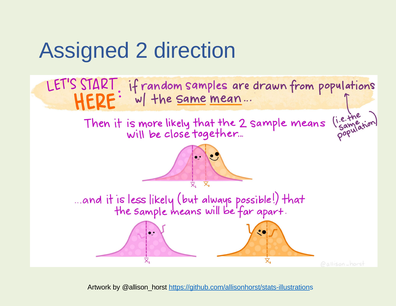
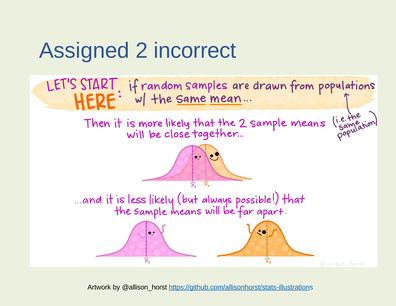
direction: direction -> incorrect (195, 51)
